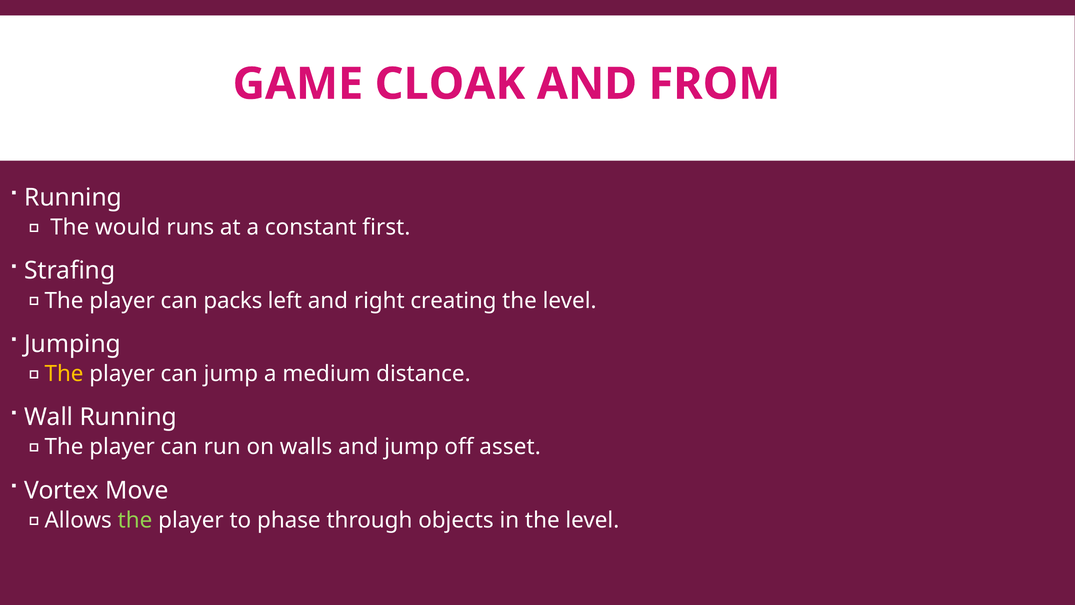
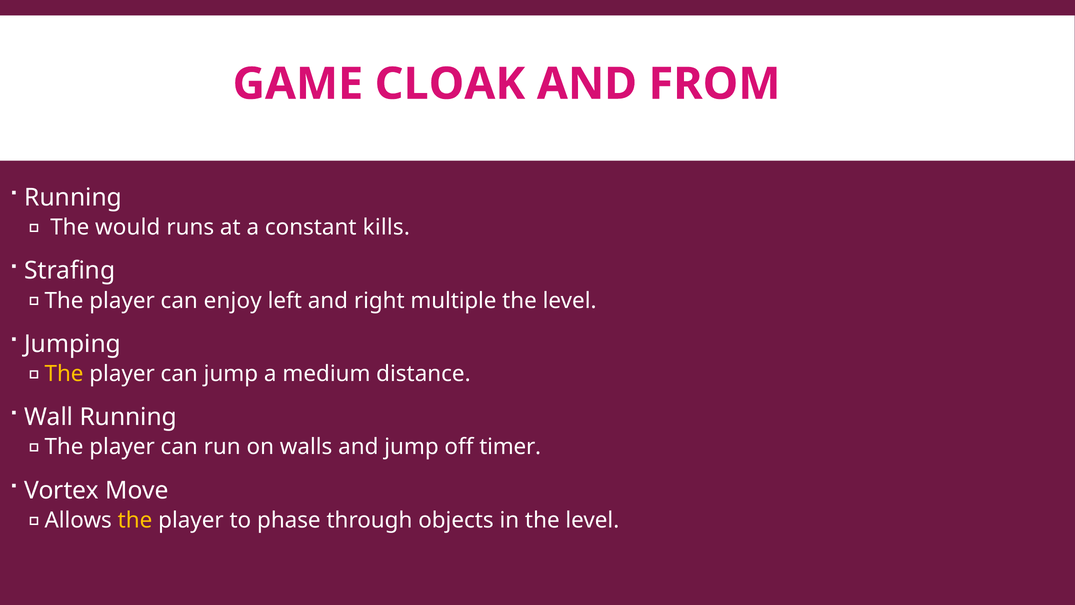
first: first -> kills (386, 227)
packs: packs -> enjoy (233, 300)
creating: creating -> multiple (453, 300)
asset: asset -> timer (510, 447)
the colour: light green -> yellow (135, 520)
